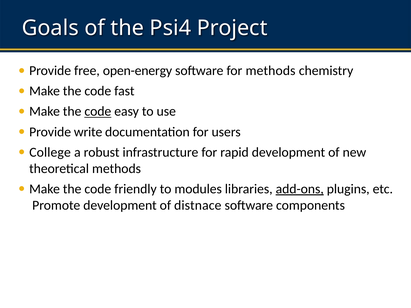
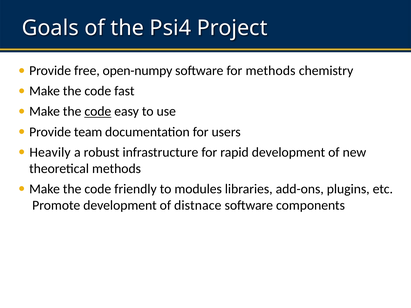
open-energy: open-energy -> open-numpy (138, 71)
write: write -> team (88, 132)
College: College -> Heavily (50, 152)
add-ons underline: present -> none (300, 189)
